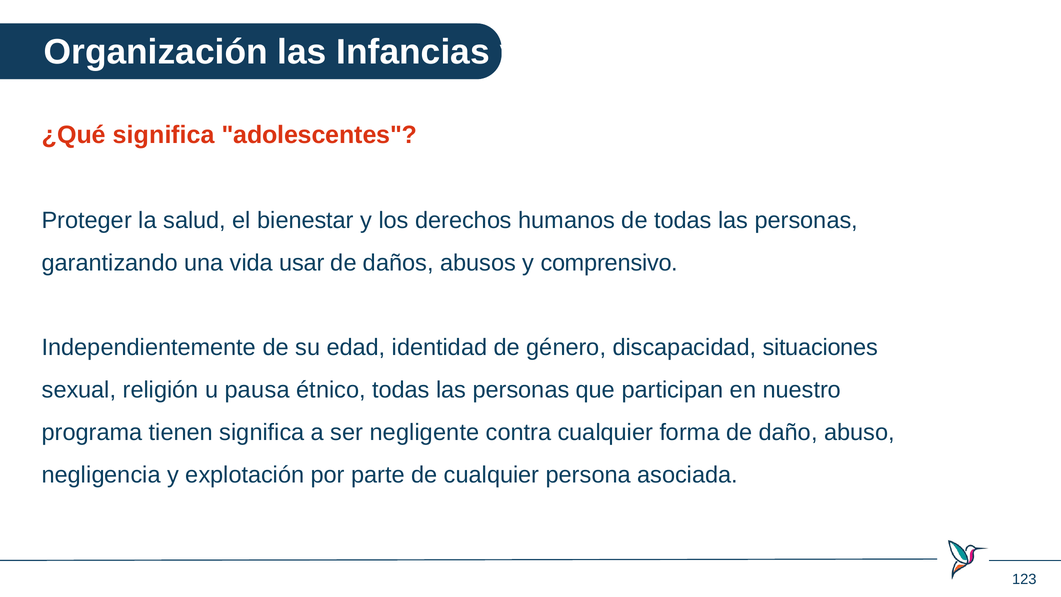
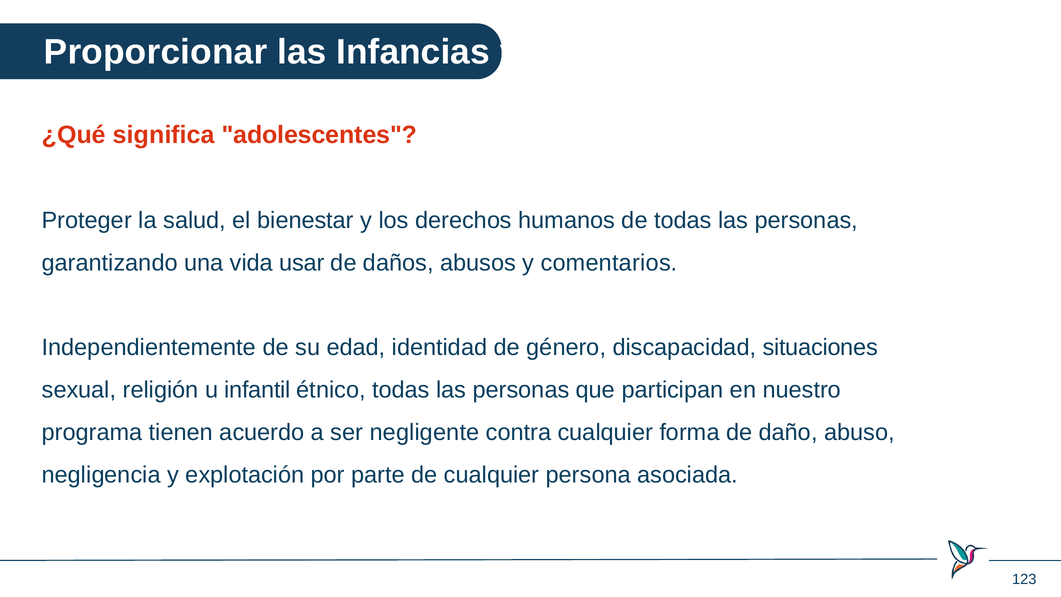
Organización: Organización -> Proporcionar (156, 52)
comprensivo: comprensivo -> comentarios (609, 263)
pausa: pausa -> infantil (257, 390)
tienen significa: significa -> acuerdo (262, 432)
